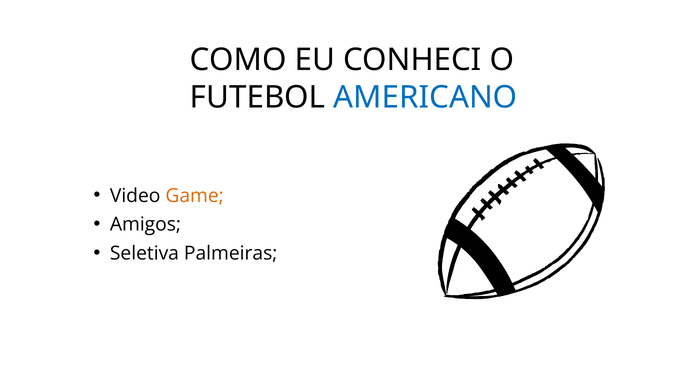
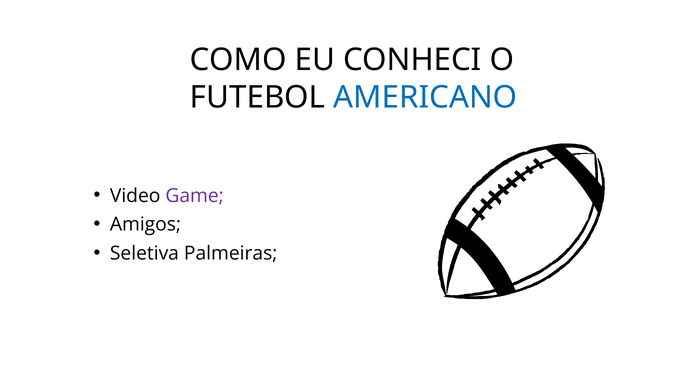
Game colour: orange -> purple (195, 196)
